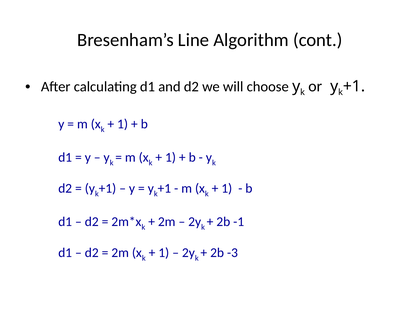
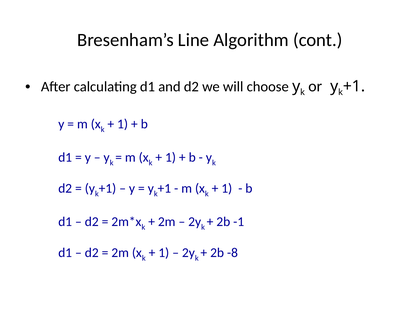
-3: -3 -> -8 (232, 253)
